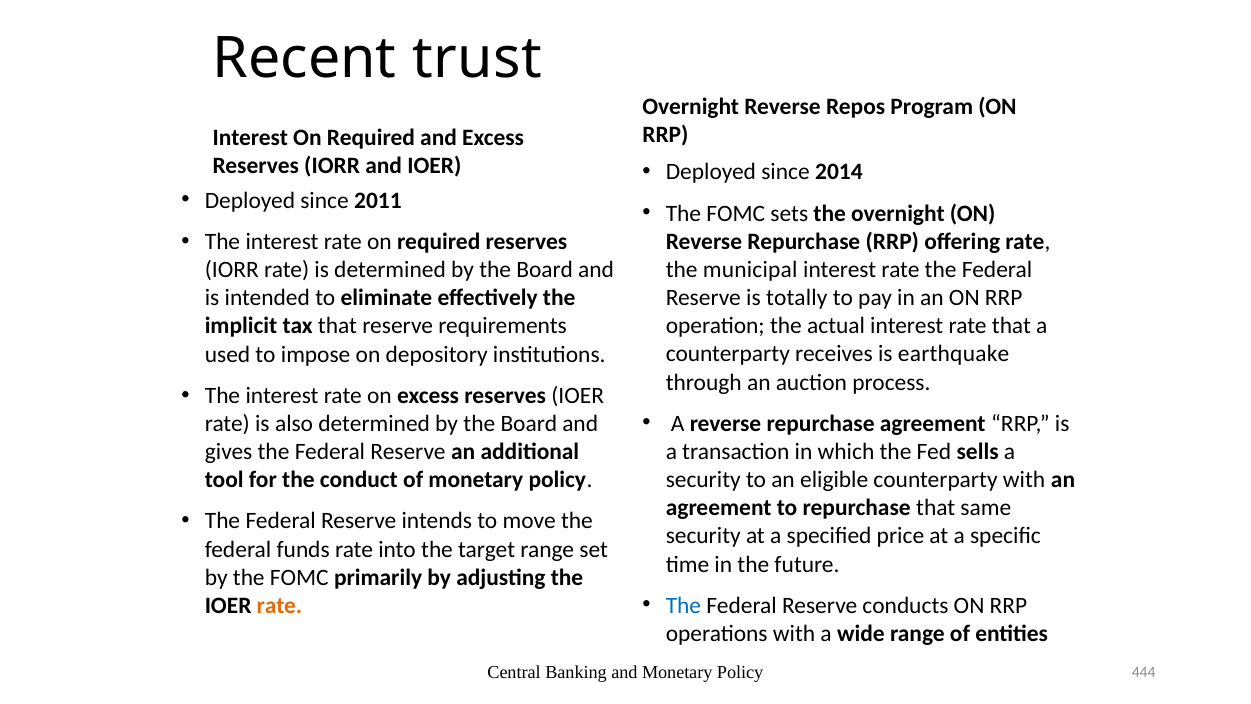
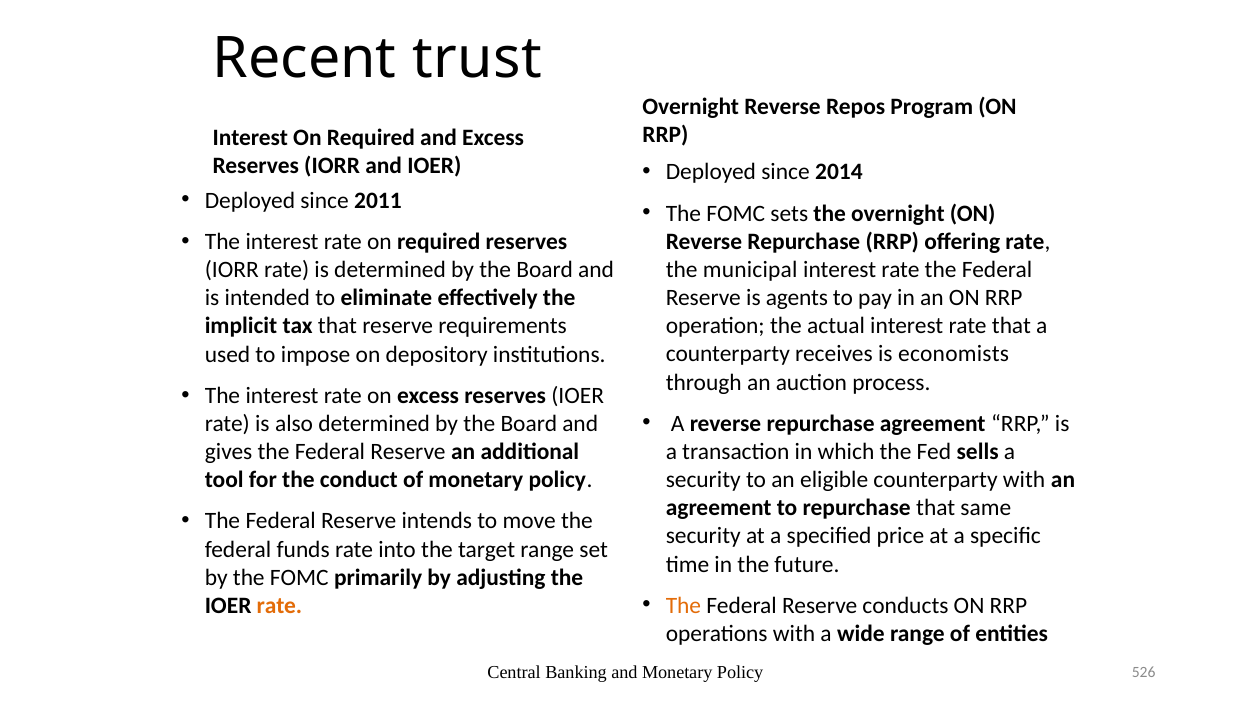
totally: totally -> agents (797, 298)
earthquake: earthquake -> economists (954, 354)
The colour: blue -> orange (683, 605)
444: 444 -> 526 (1144, 672)
